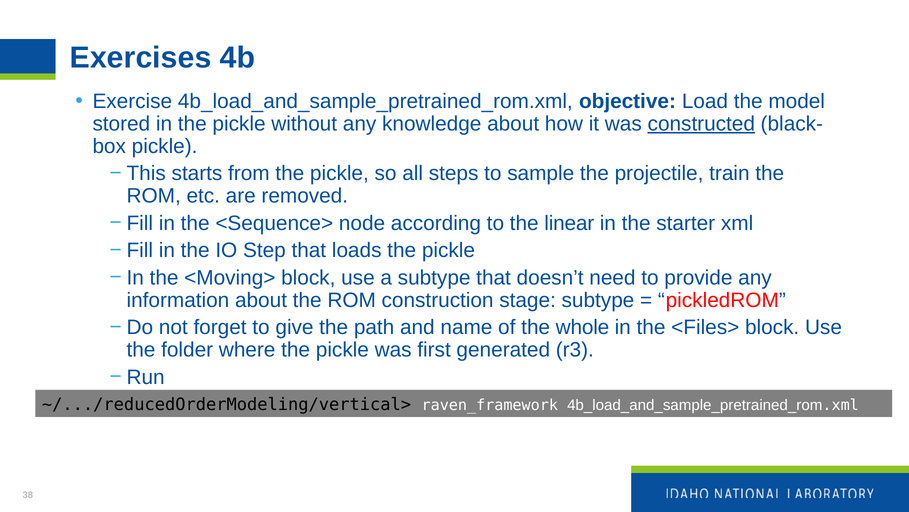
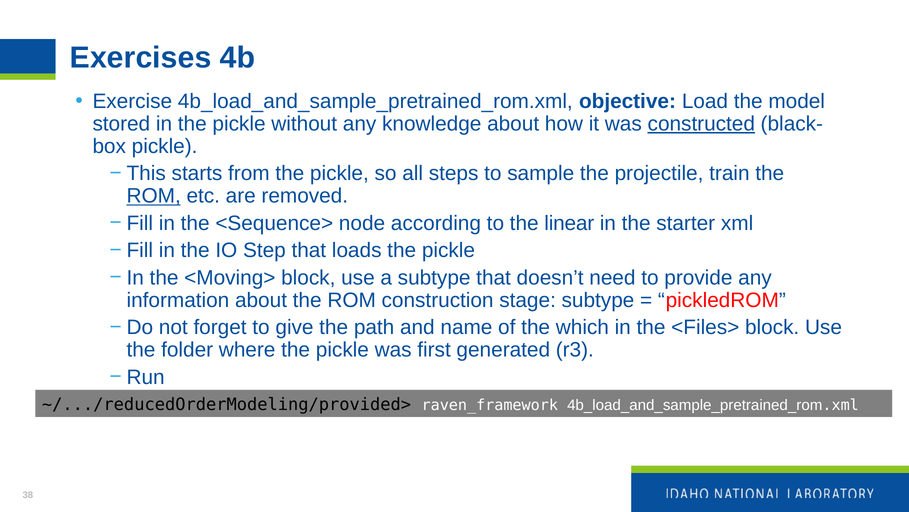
ROM underline: none -> present (154, 196)
whole: whole -> which (582, 327)
~/.../reducedOrderModeling/vertical>: ~/.../reducedOrderModeling/vertical> -> ~/.../reducedOrderModeling/provided> (227, 404)
